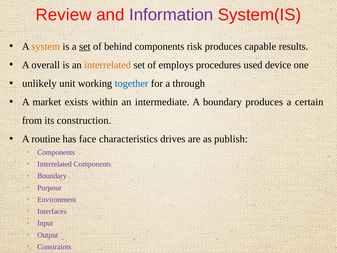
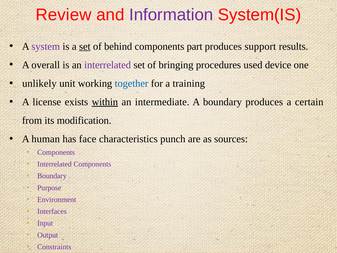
system colour: orange -> purple (46, 46)
risk: risk -> part (195, 46)
capable: capable -> support (260, 46)
interrelated colour: orange -> purple (108, 65)
employs: employs -> bringing (176, 65)
through: through -> training (189, 83)
market: market -> license (47, 102)
within underline: none -> present (105, 102)
construction: construction -> modification (84, 120)
routine: routine -> human (46, 139)
drives: drives -> punch (173, 139)
publish: publish -> sources (231, 139)
